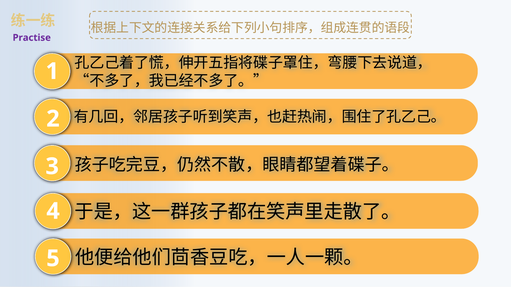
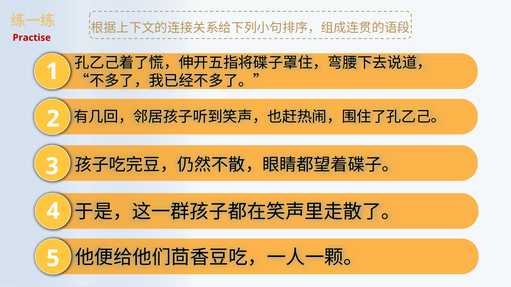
Practise colour: purple -> red (32, 38)
